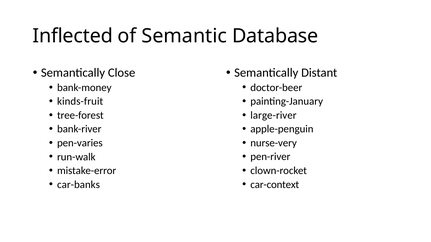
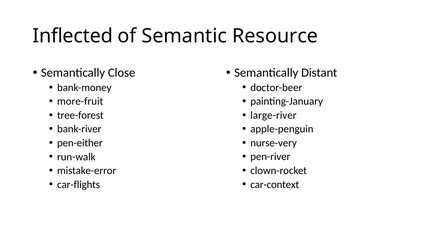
Database: Database -> Resource (275, 36)
kinds-fruit: kinds-fruit -> more-fruit (80, 102)
pen-varies: pen-varies -> pen-either (80, 143)
car-banks: car-banks -> car-flights (79, 185)
